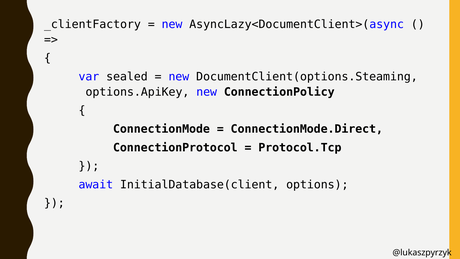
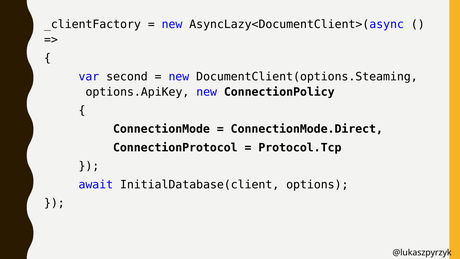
sealed: sealed -> second (127, 77)
